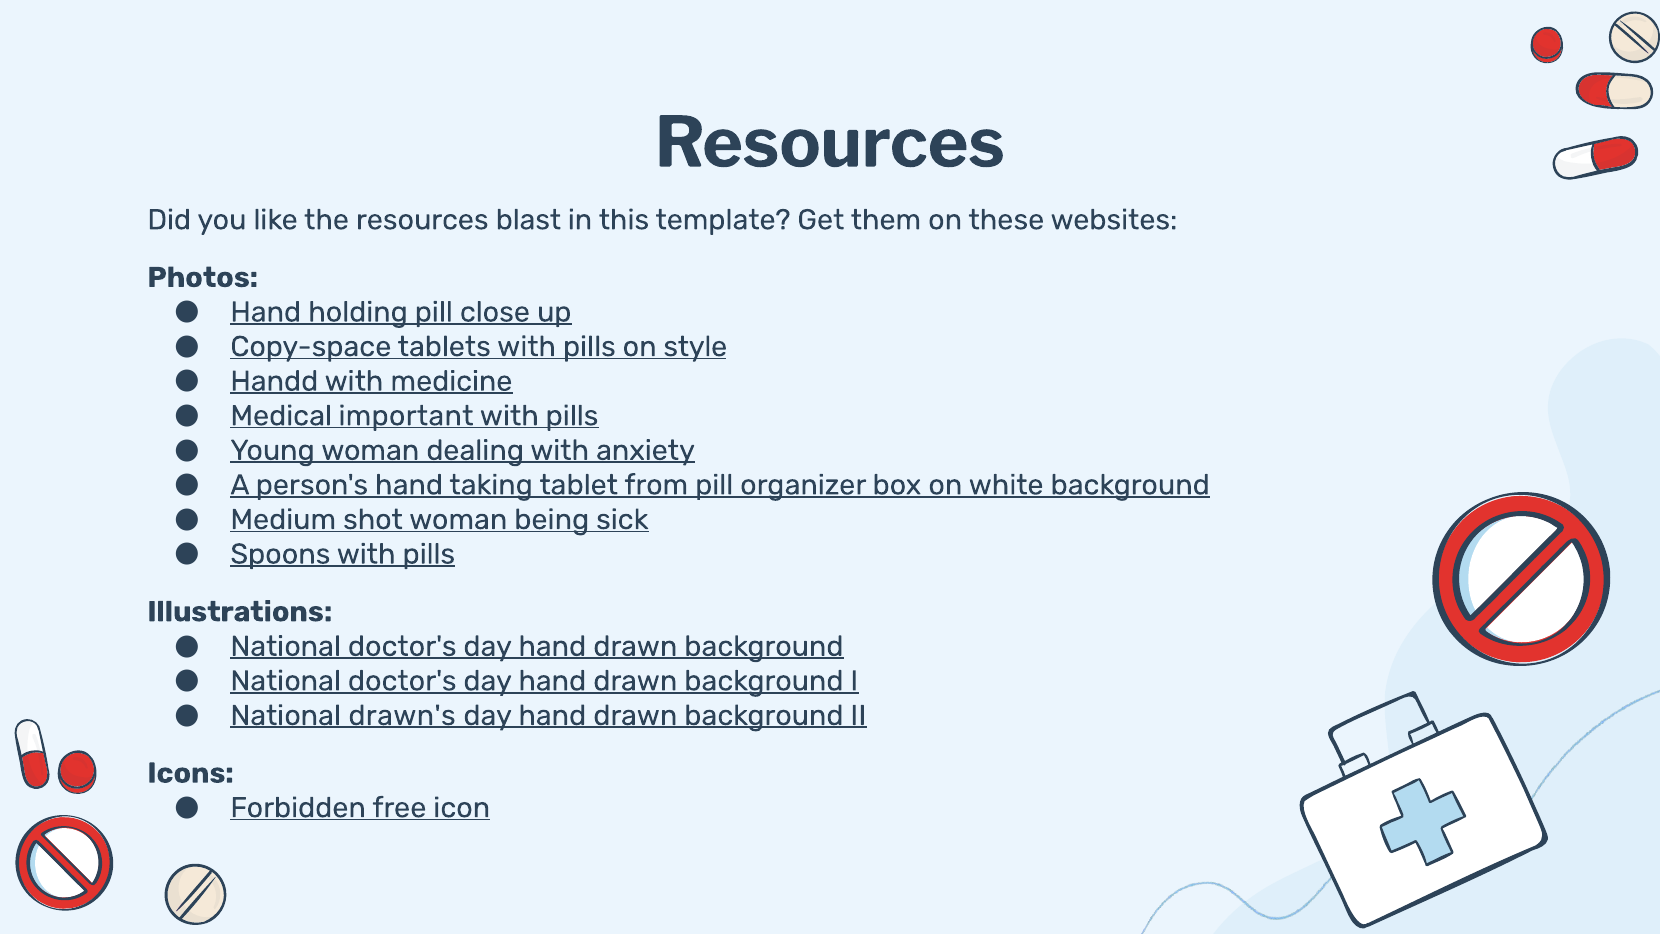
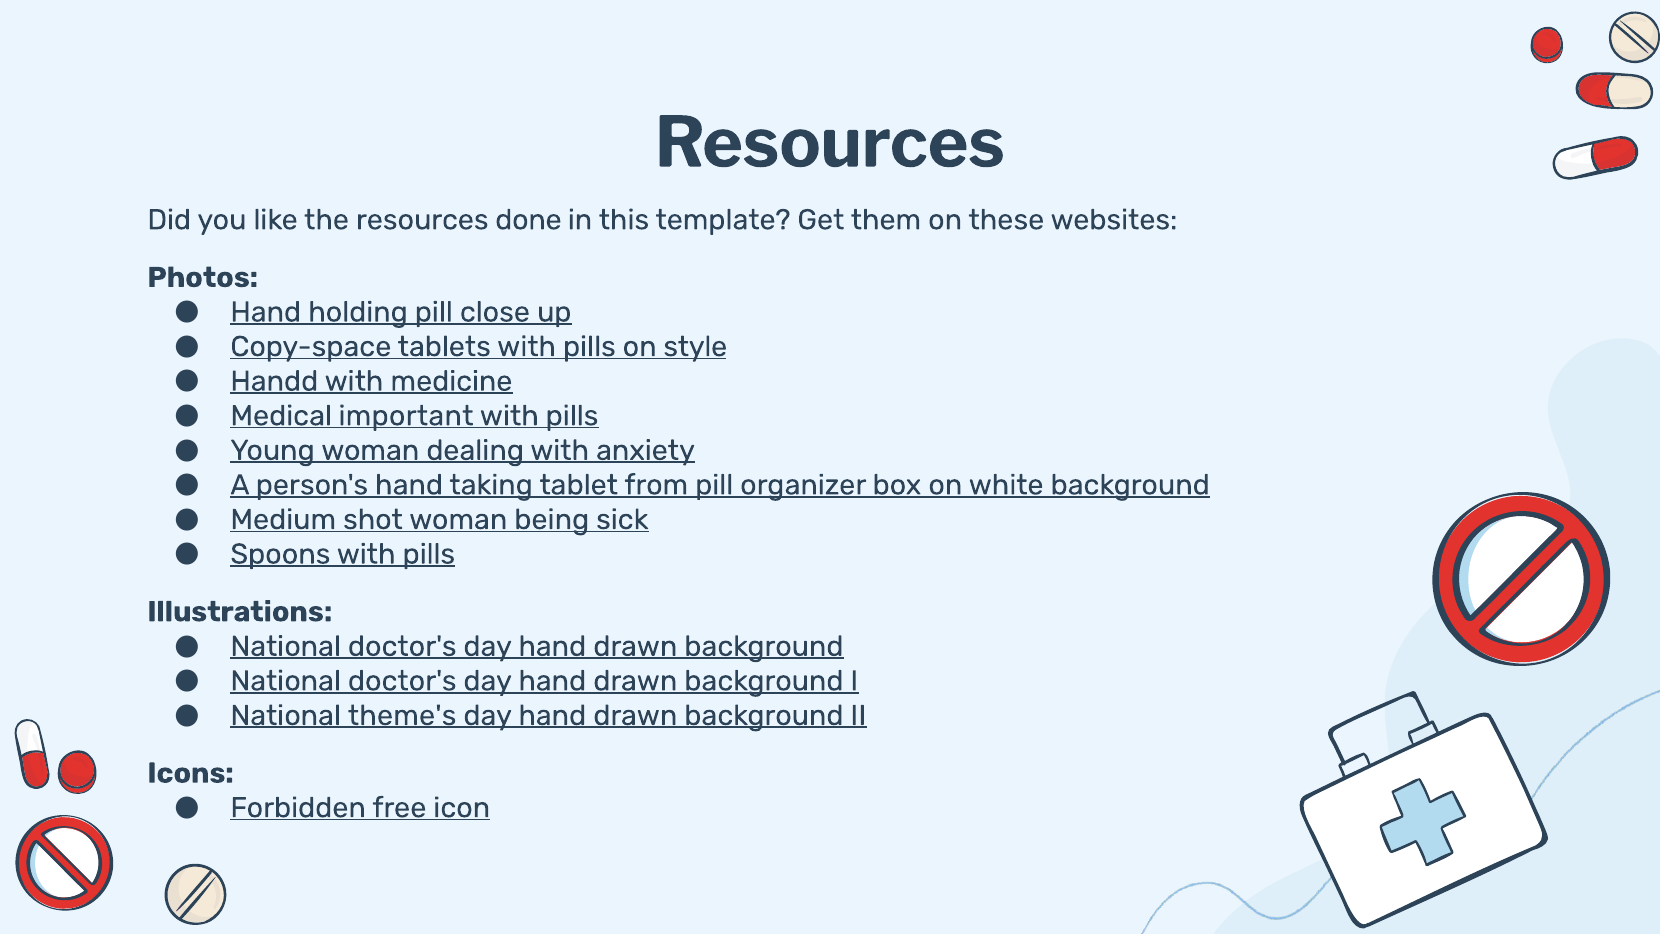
blast: blast -> done (528, 220)
drawn's: drawn's -> theme's (402, 715)
